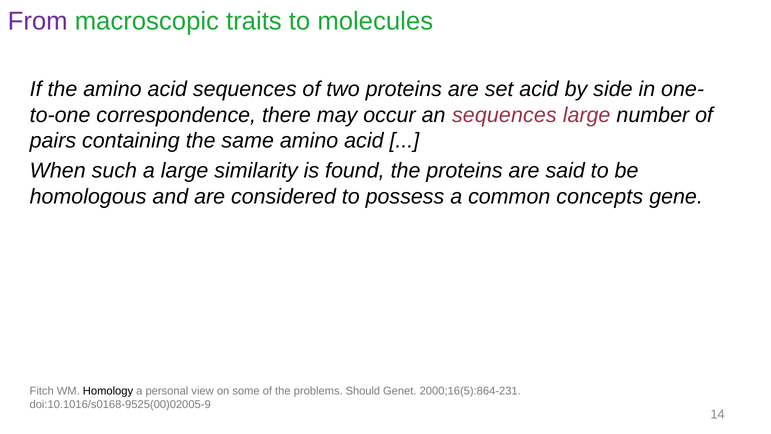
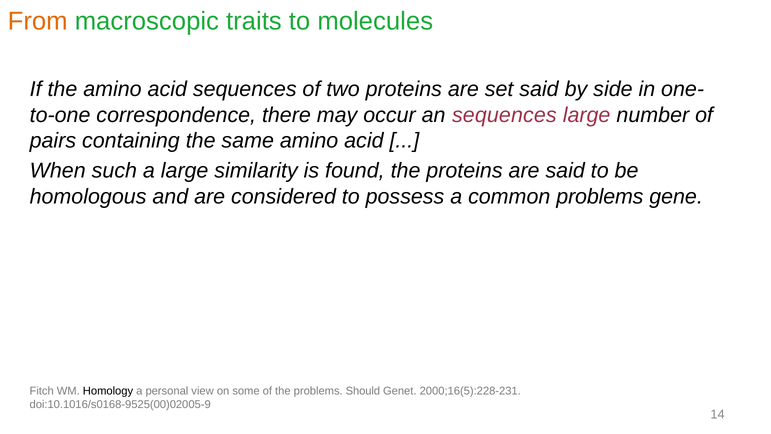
From colour: purple -> orange (38, 21)
set acid: acid -> said (539, 89)
common concepts: concepts -> problems (600, 196)
2000;16(5):864-231: 2000;16(5):864-231 -> 2000;16(5):228-231 (470, 391)
